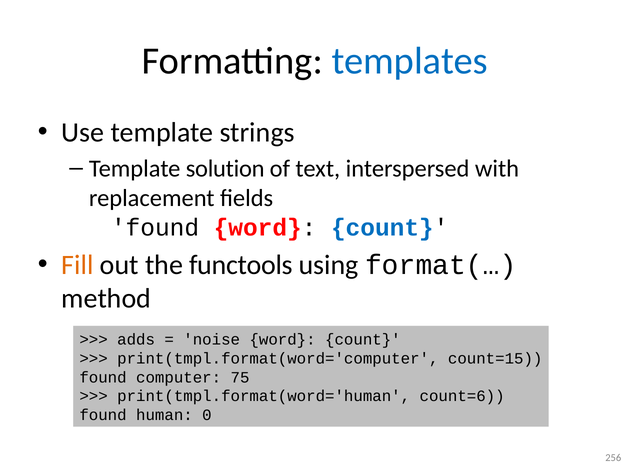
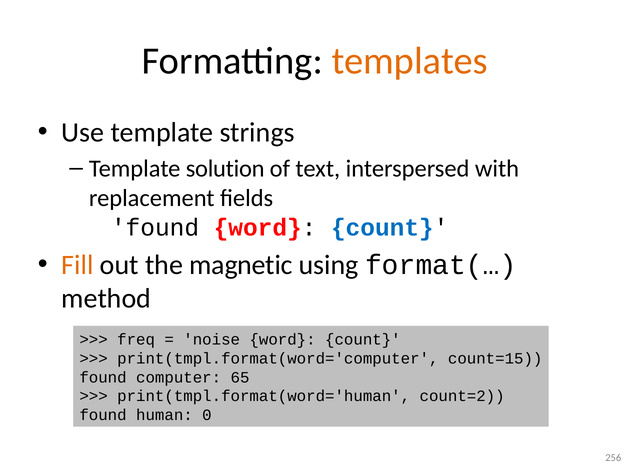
templates colour: blue -> orange (410, 61)
functools: functools -> magnetic (241, 265)
adds: adds -> freq (136, 339)
75: 75 -> 65 (240, 377)
count=6: count=6 -> count=2 (462, 396)
